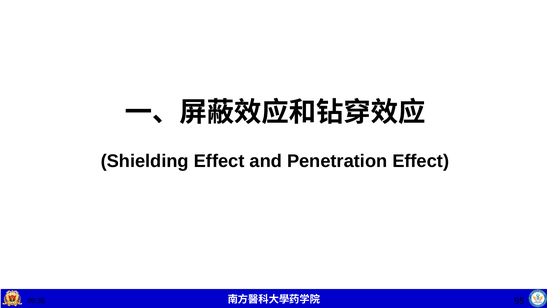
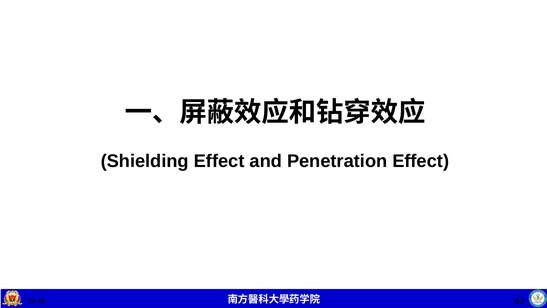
95: 95 -> 42 (519, 301)
